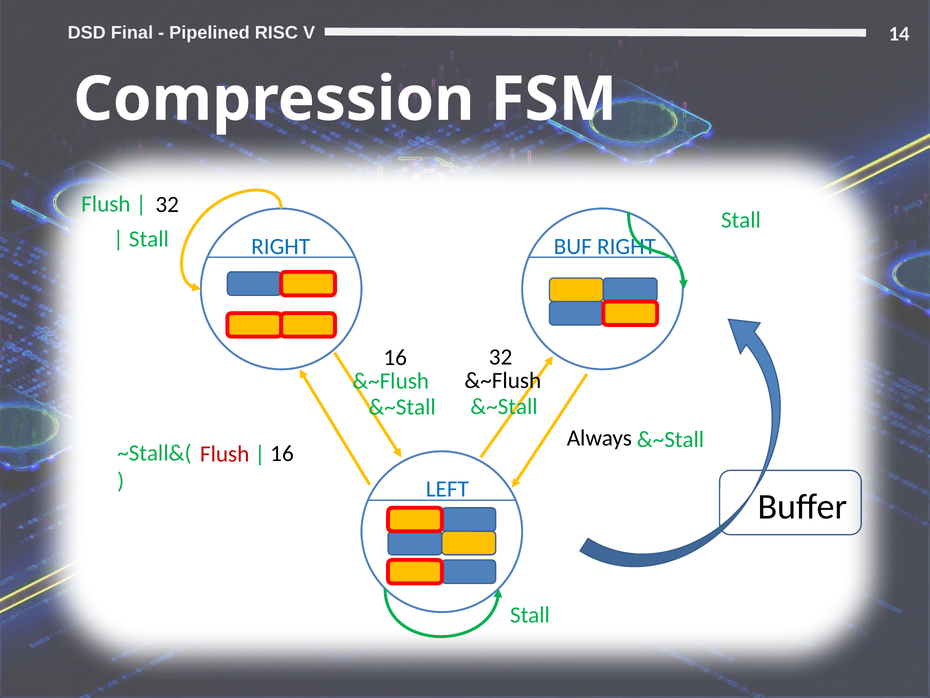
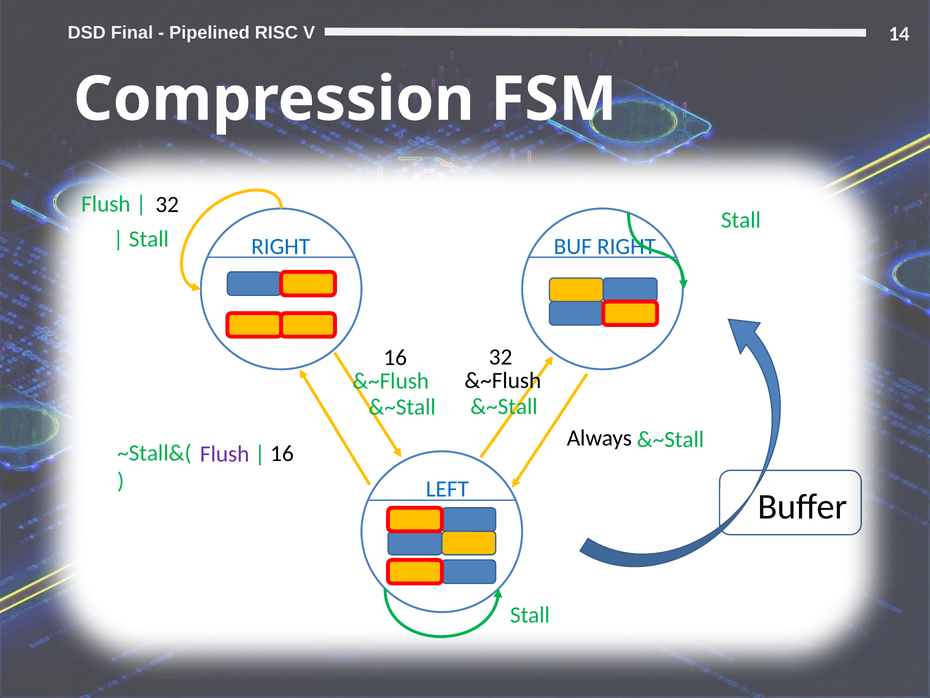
Flush colour: red -> purple (225, 454)
